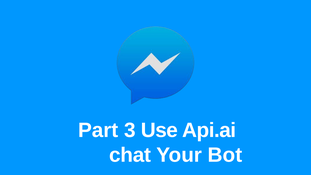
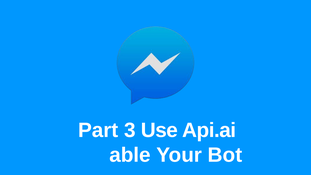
chat: chat -> able (130, 155)
